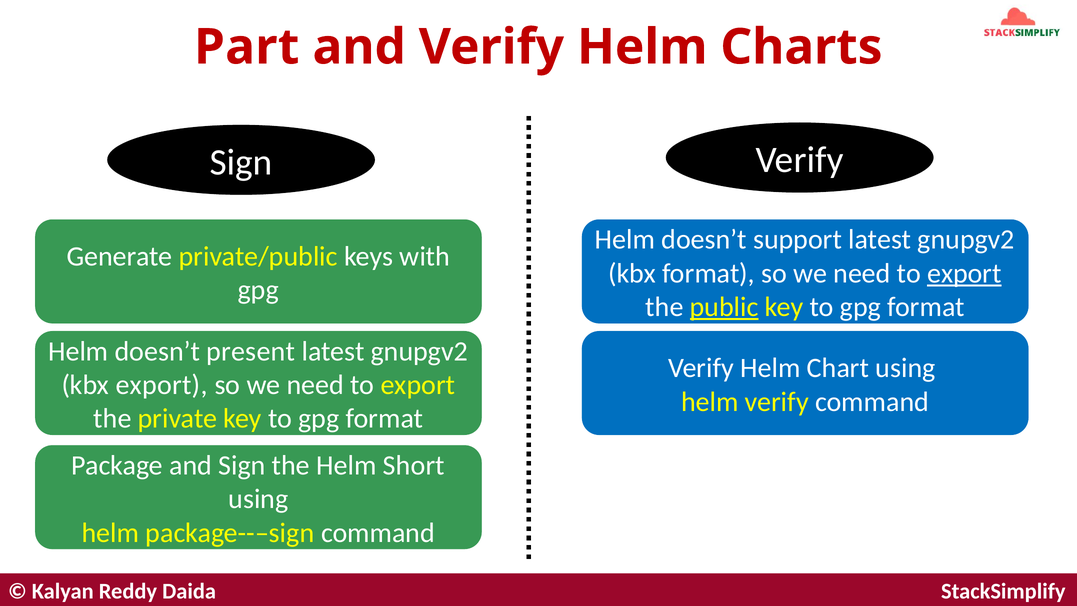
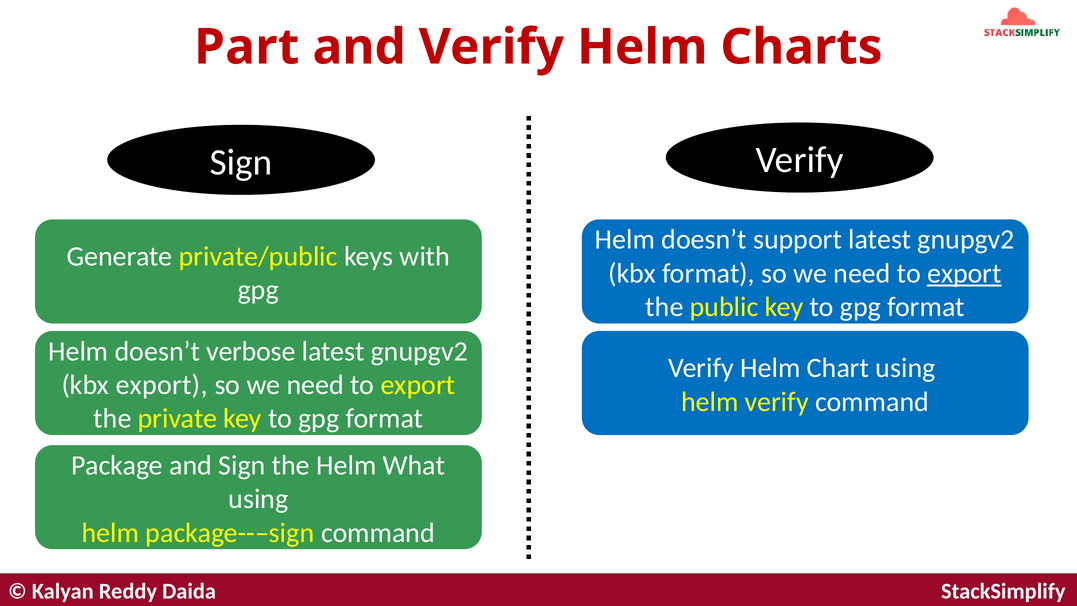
public underline: present -> none (724, 307)
present: present -> verbose (251, 351)
Short: Short -> What (414, 465)
